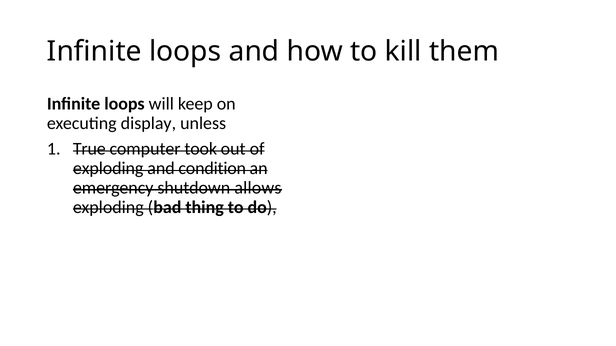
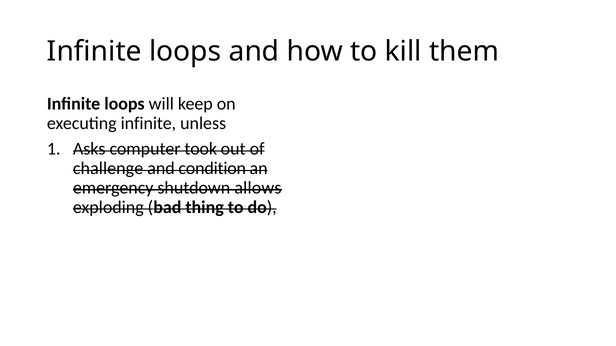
executing display: display -> infinite (148, 123)
True: True -> Asks (89, 149)
exploding: exploding -> challenge (108, 169)
